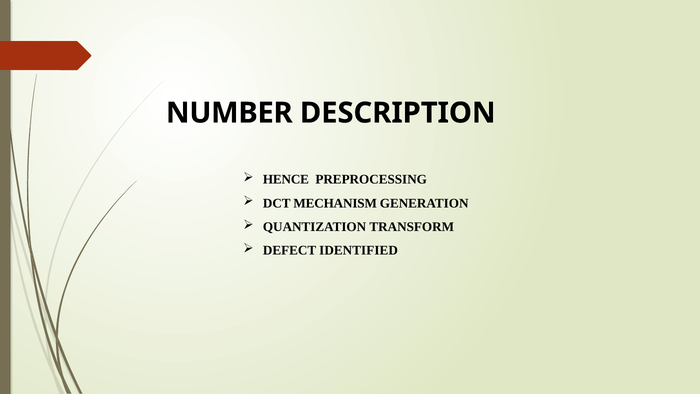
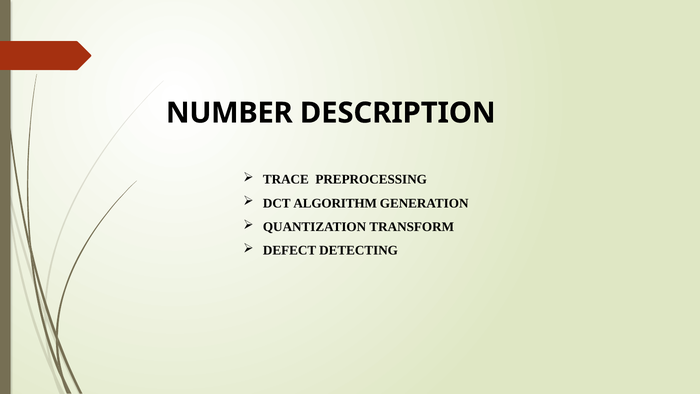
HENCE: HENCE -> TRACE (286, 180)
MECHANISM: MECHANISM -> ALGORITHM (335, 203)
IDENTIFIED: IDENTIFIED -> DETECTING (359, 250)
